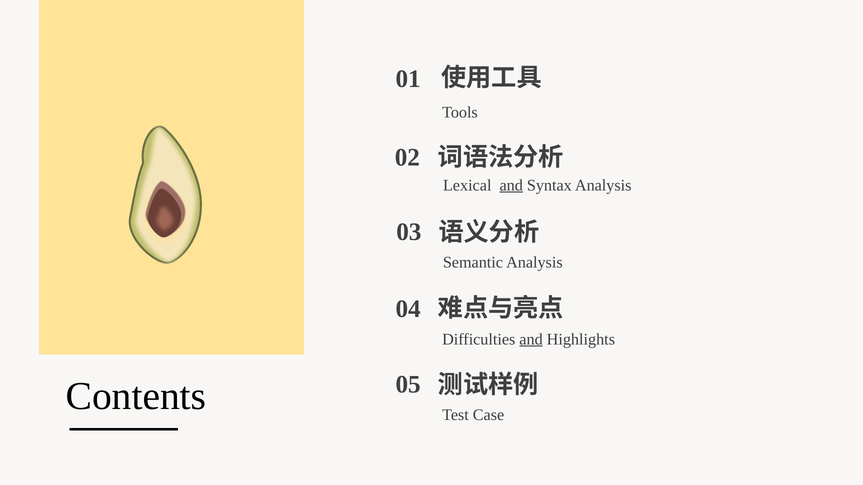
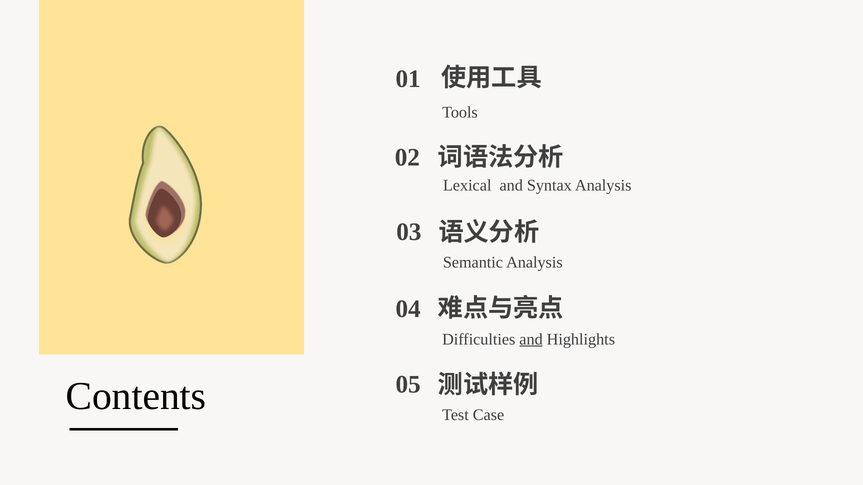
and underline: present -> none (511, 185)
